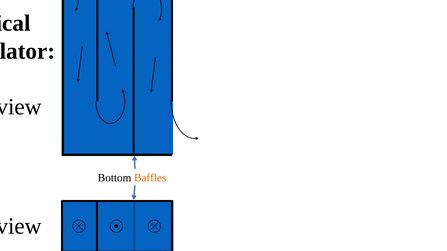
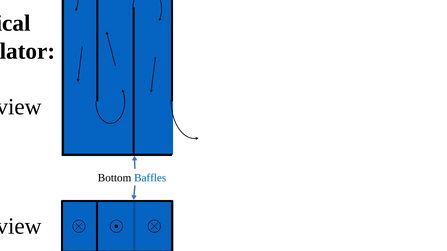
Baffles colour: orange -> blue (150, 178)
